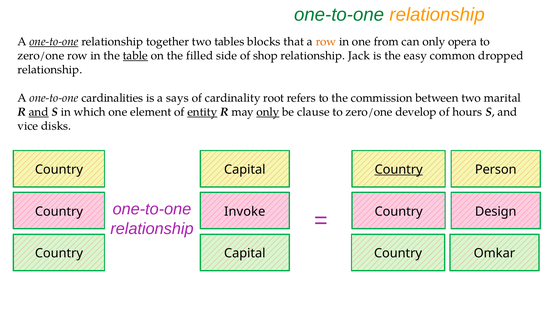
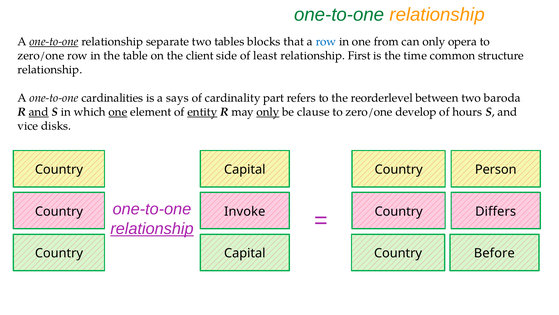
together: together -> separate (168, 42)
row colour: orange -> blue (326, 42)
table underline: present -> none (135, 56)
filled: filled -> client (200, 56)
shop: shop -> least (265, 56)
Jack: Jack -> First (359, 56)
easy: easy -> time (415, 56)
dropped: dropped -> structure (501, 56)
root: root -> part (274, 98)
commission: commission -> reorderlevel (382, 98)
marital: marital -> baroda (502, 98)
one underline: none -> present (118, 112)
Country underline: present -> none (399, 169)
Design: Design -> Differs (496, 211)
relationship underline: none -> present (152, 228)
Omkar: Omkar -> Before (494, 253)
